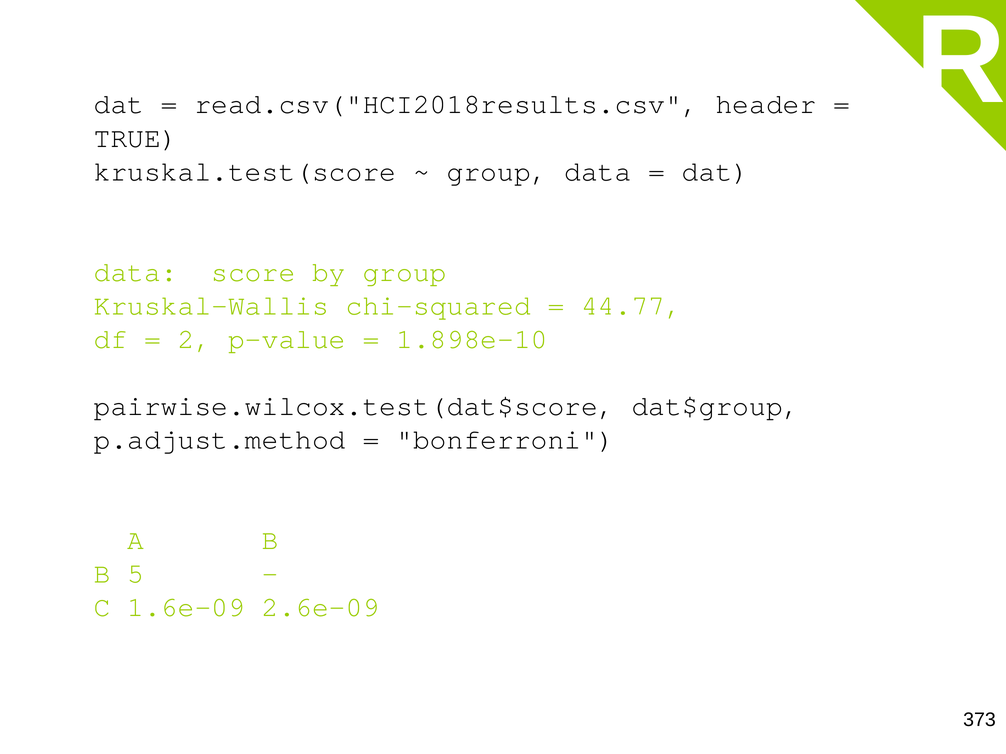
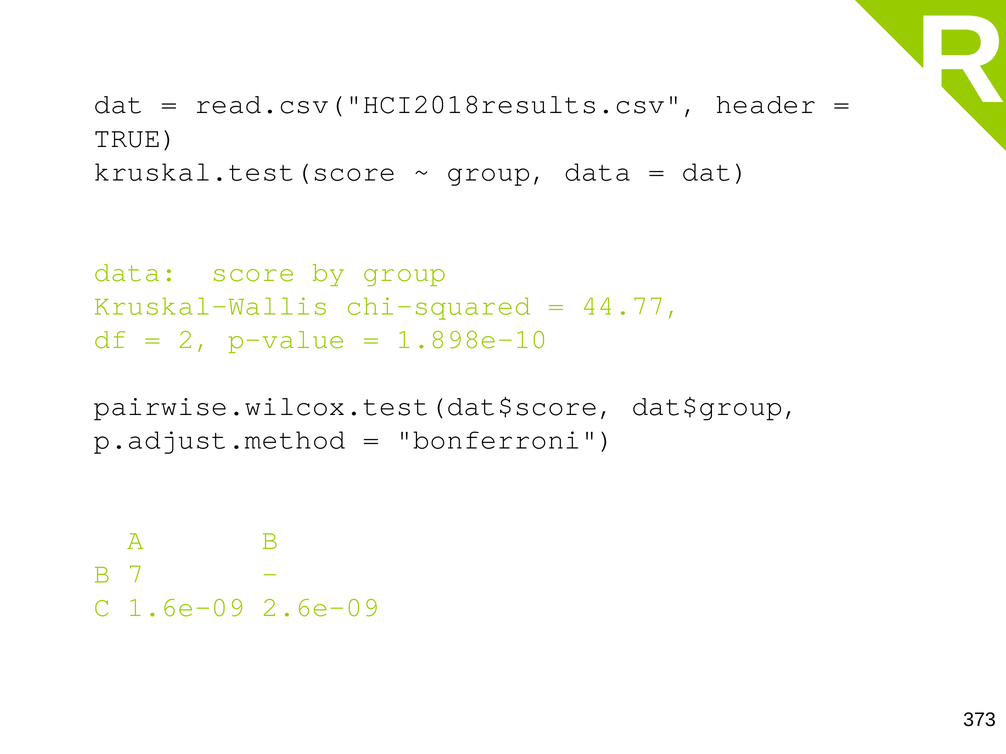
5: 5 -> 7 (136, 574)
